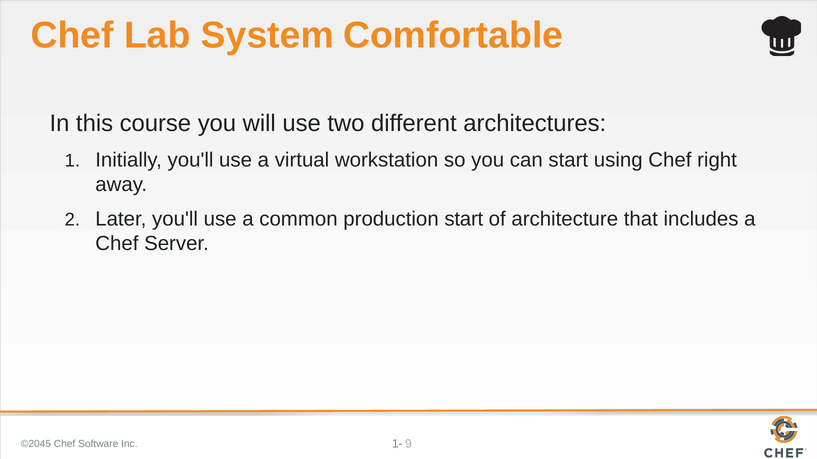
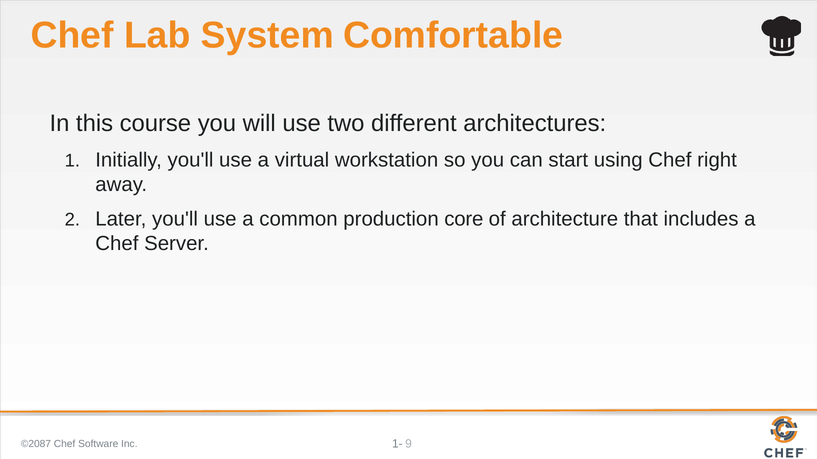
production start: start -> core (464, 219)
©2045: ©2045 -> ©2087 (36, 445)
